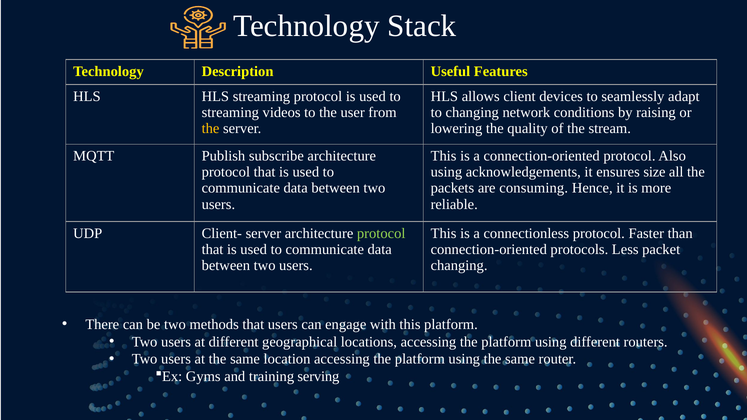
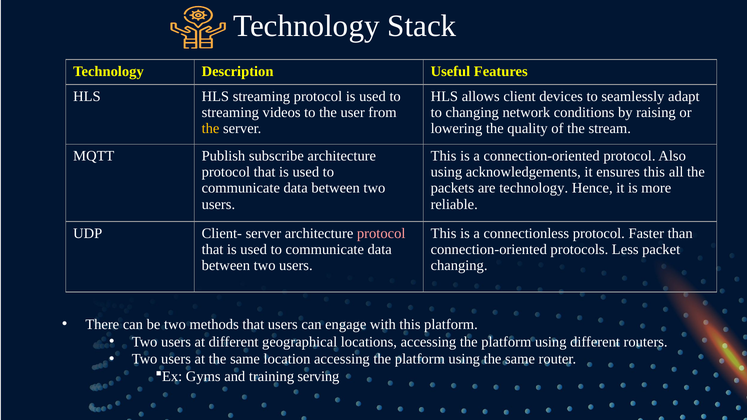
ensures size: size -> this (654, 172)
are consuming: consuming -> technology (534, 188)
protocol colour: light green -> pink (381, 233)
